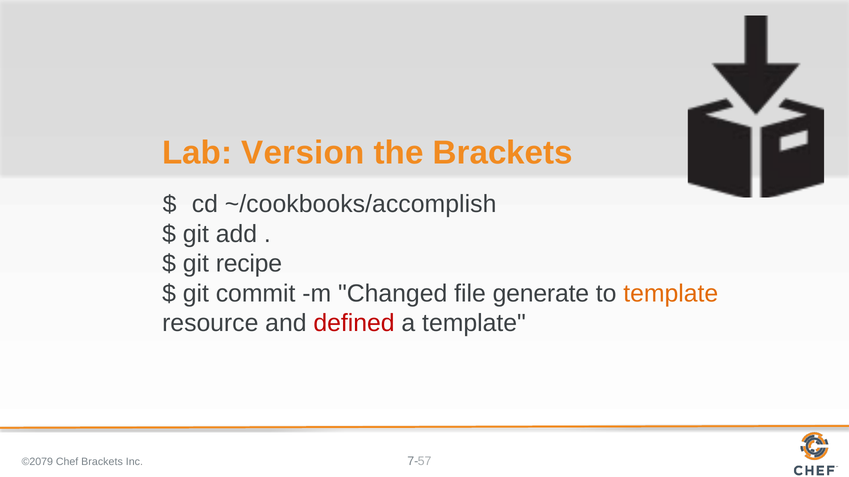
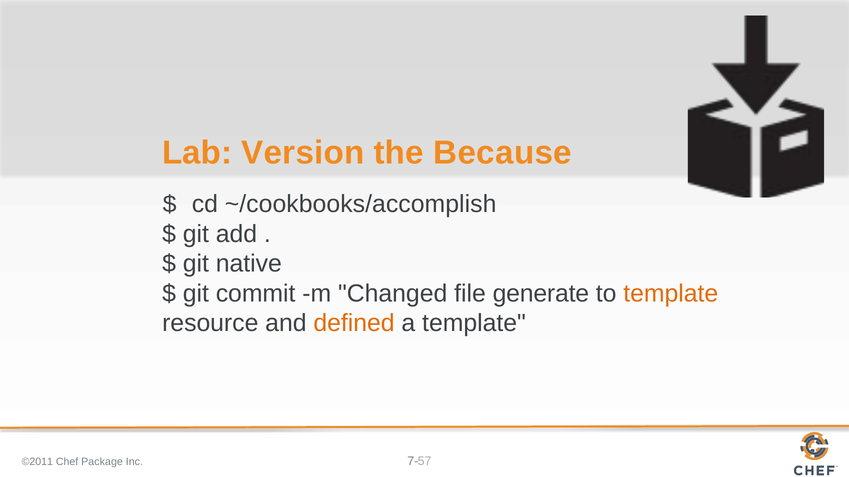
the Brackets: Brackets -> Because (503, 153)
recipe: recipe -> native (249, 264)
defined colour: red -> orange (354, 323)
©2079: ©2079 -> ©2011 (37, 462)
Chef Brackets: Brackets -> Package (102, 462)
